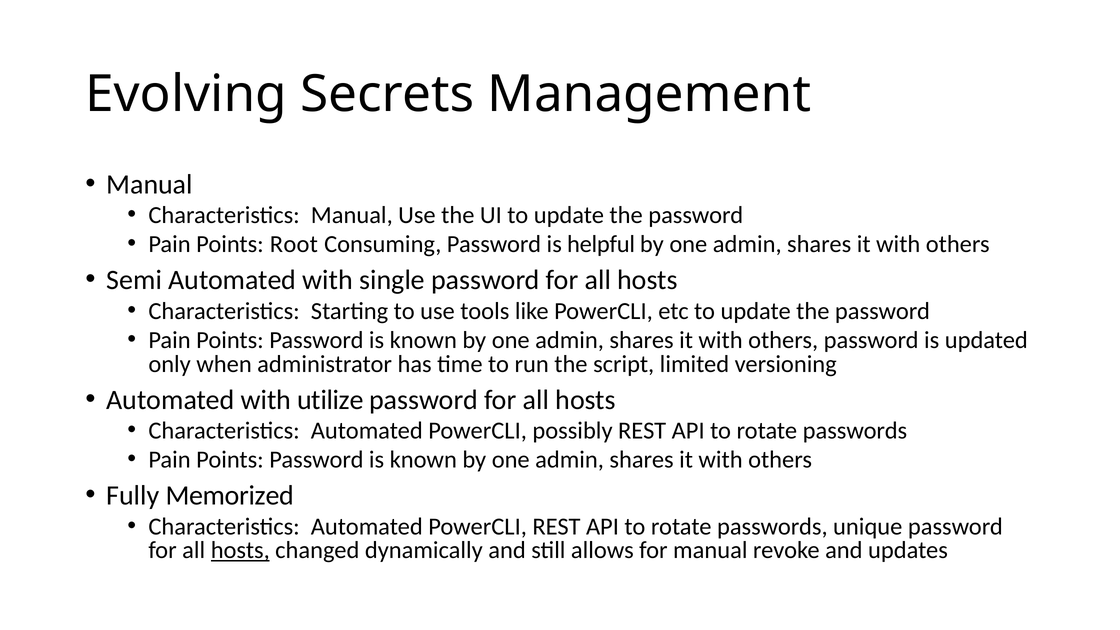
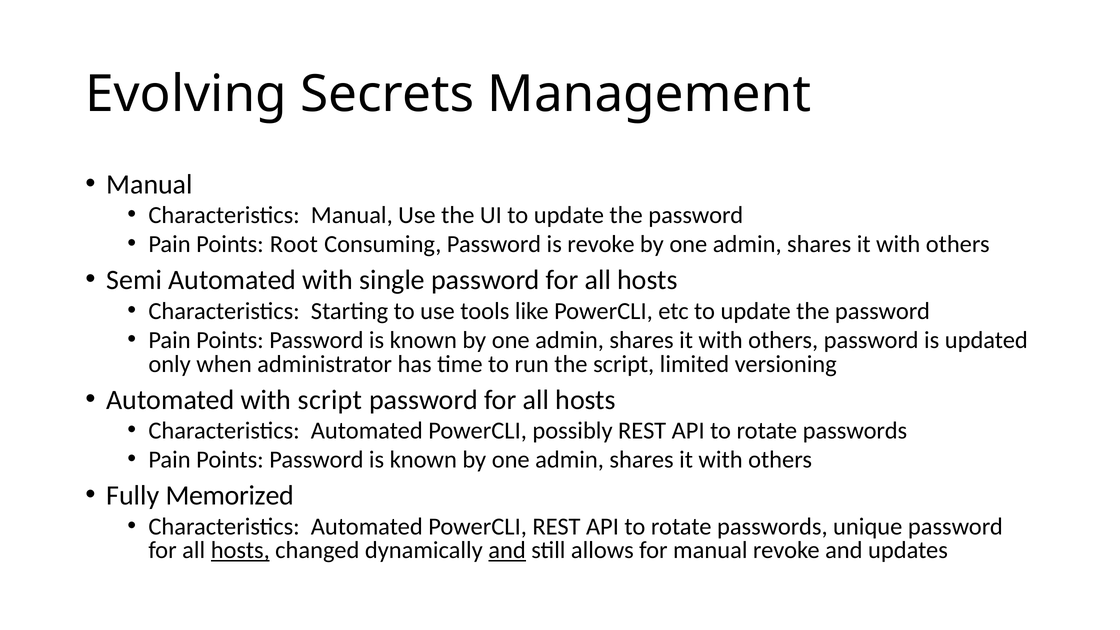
is helpful: helpful -> revoke (601, 244)
with utilize: utilize -> script (330, 400)
and underline: none -> present (507, 550)
